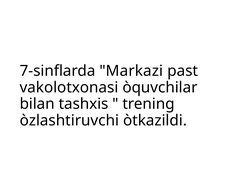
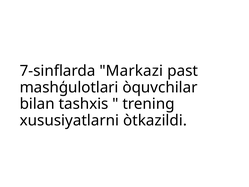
vakolotxonasi: vakolotxonasi -> mashģulotlari (69, 87)
òzlashtiruvchi: òzlashtiruvchi -> xususiyatlarni (69, 120)
